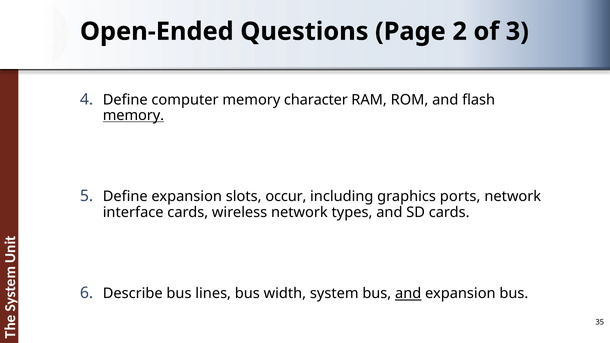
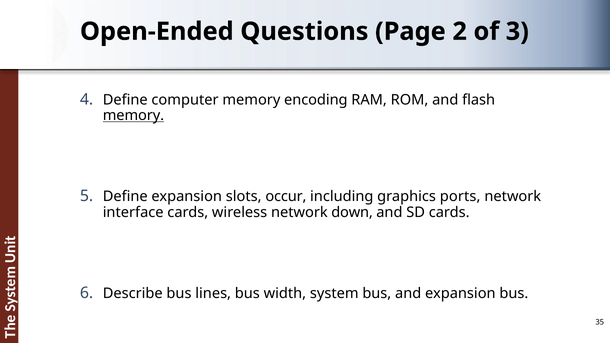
character: character -> encoding (316, 100)
types: types -> down (352, 212)
and underline: present -> none (408, 294)
